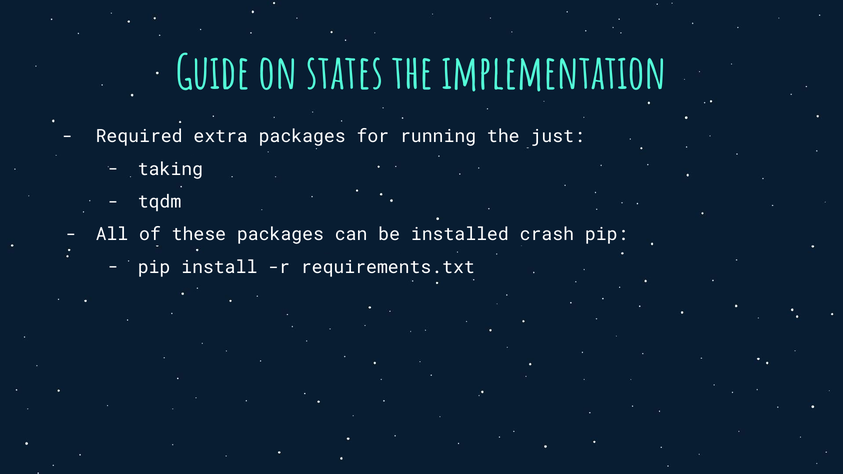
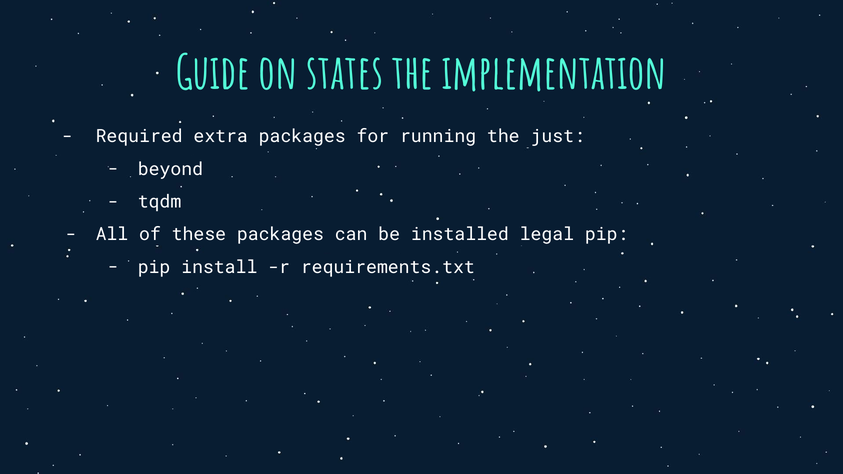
taking: taking -> beyond (170, 169)
crash: crash -> legal (547, 235)
